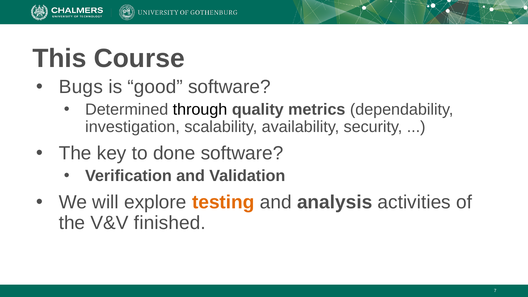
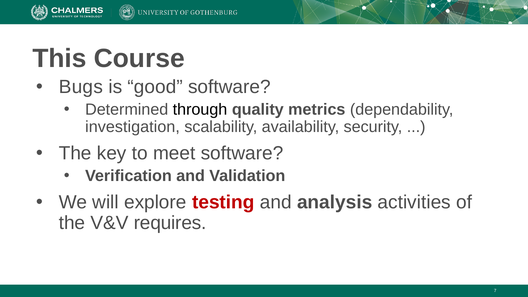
done: done -> meet (174, 153)
testing colour: orange -> red (223, 202)
finished: finished -> requires (170, 223)
